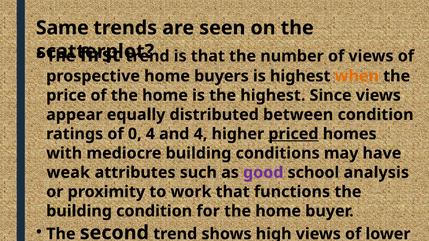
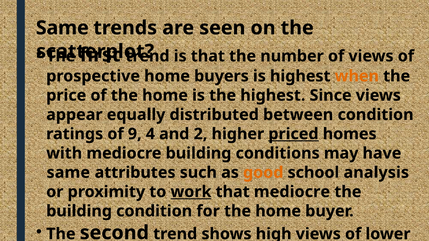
0: 0 -> 9 (135, 134)
and 4: 4 -> 2 (200, 134)
weak: weak -> same (68, 173)
good colour: purple -> orange (263, 173)
work underline: none -> present (191, 192)
that functions: functions -> mediocre (292, 192)
